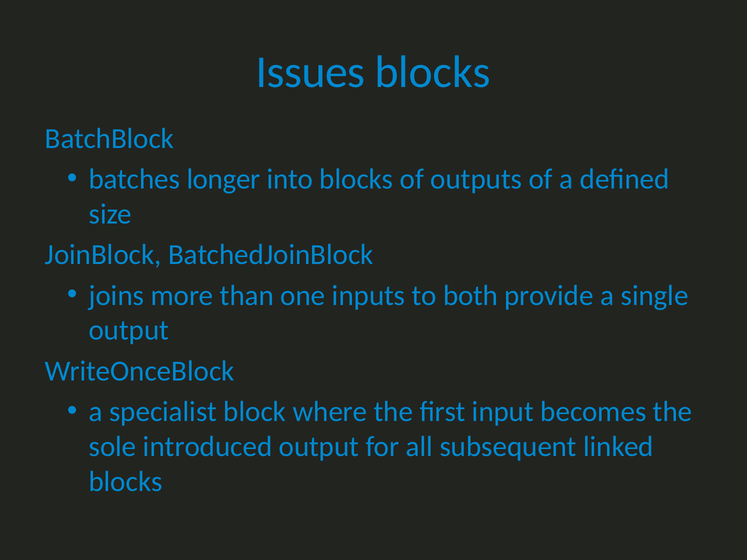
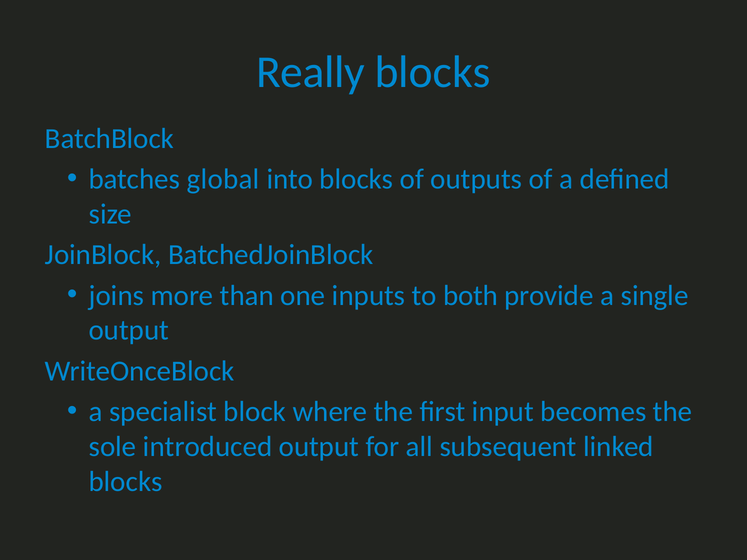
Issues: Issues -> Really (310, 72)
longer: longer -> global (223, 179)
